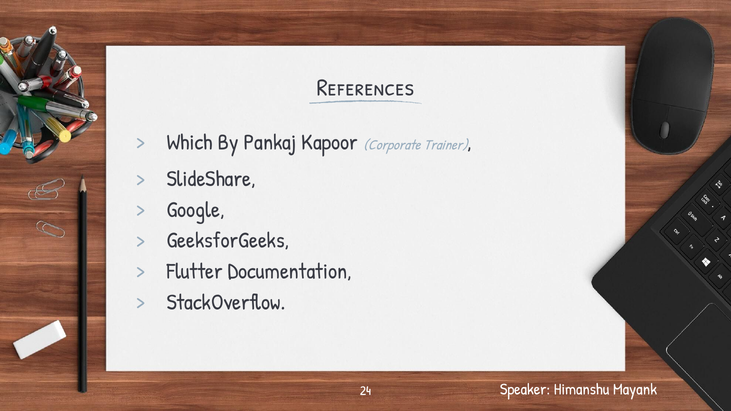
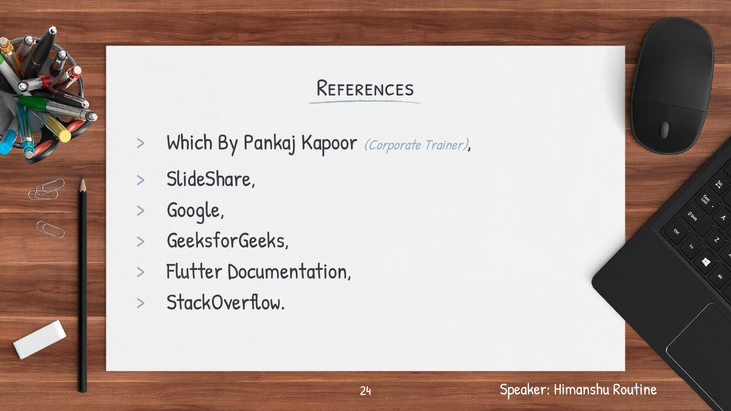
Mayank: Mayank -> Routine (635, 389)
